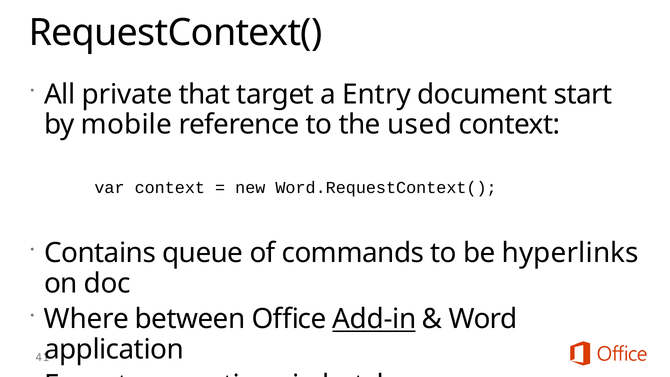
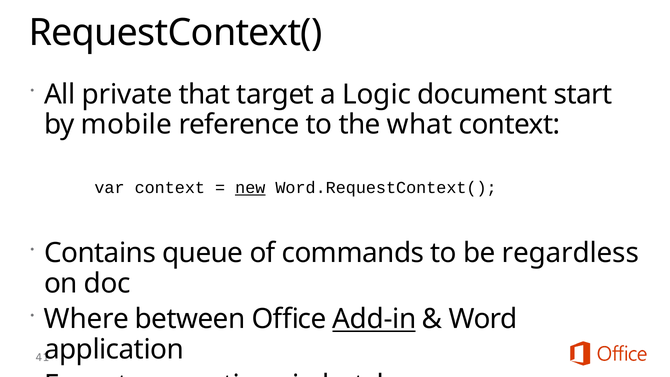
Entry: Entry -> Logic (377, 94)
used: used -> what (420, 125)
new underline: none -> present (250, 188)
hyperlinks: hyperlinks -> regardless (570, 253)
